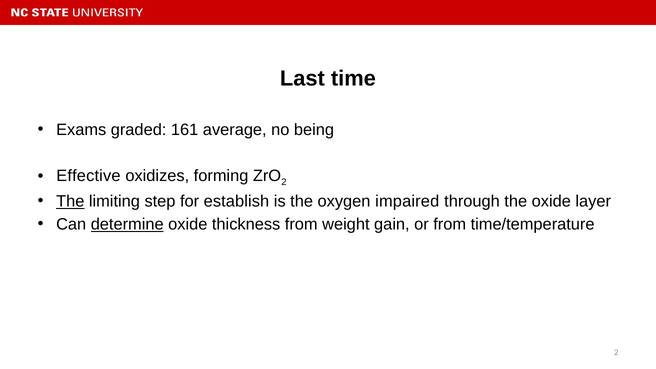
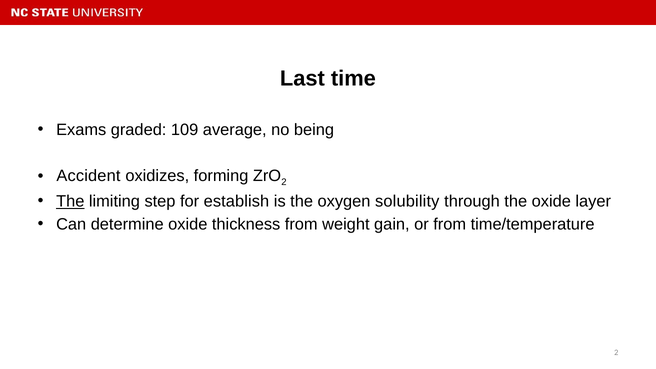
161: 161 -> 109 (185, 130)
Effective: Effective -> Accident (88, 176)
impaired: impaired -> solubility (407, 201)
determine underline: present -> none (127, 224)
